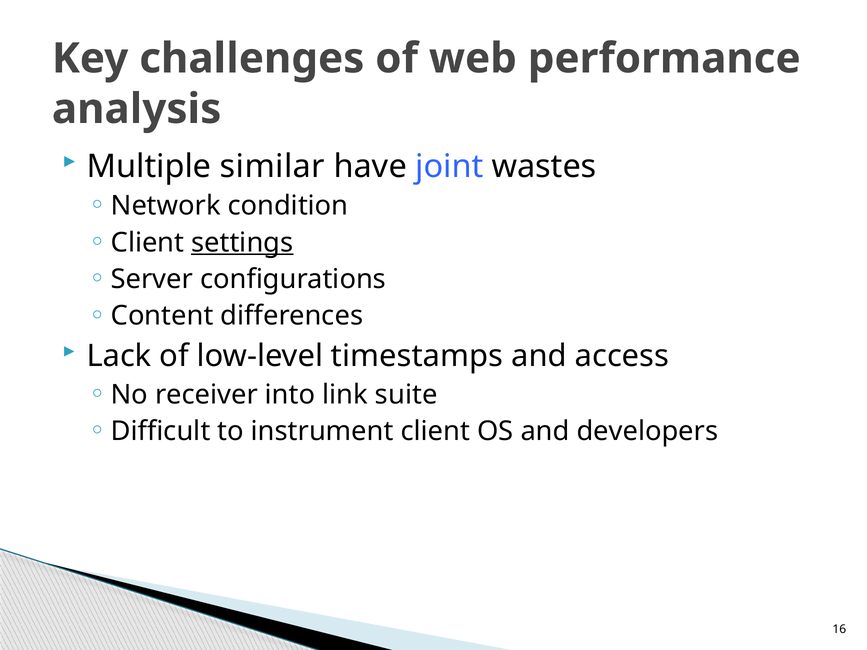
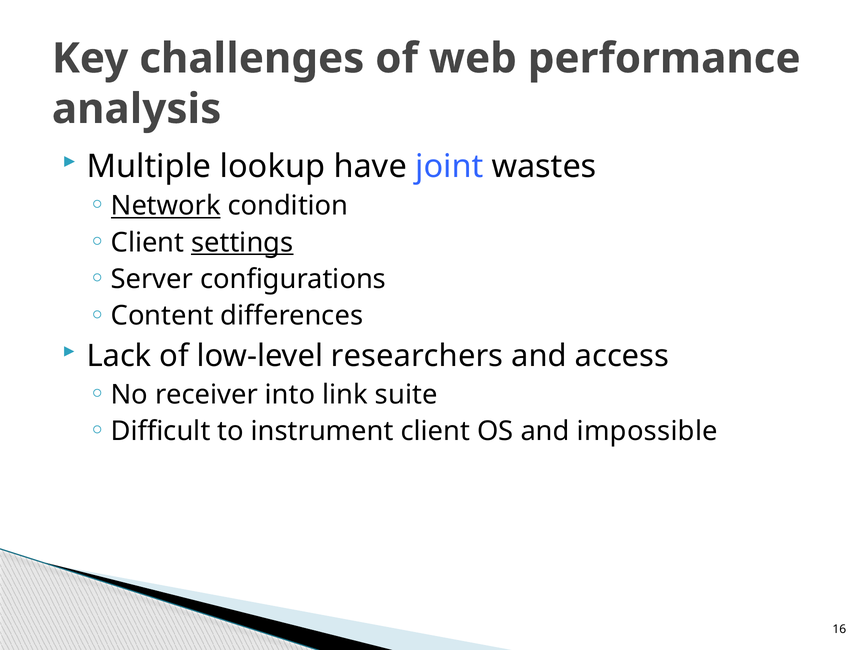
similar: similar -> lookup (272, 167)
Network underline: none -> present (166, 206)
timestamps: timestamps -> researchers (417, 356)
developers: developers -> impossible (647, 431)
